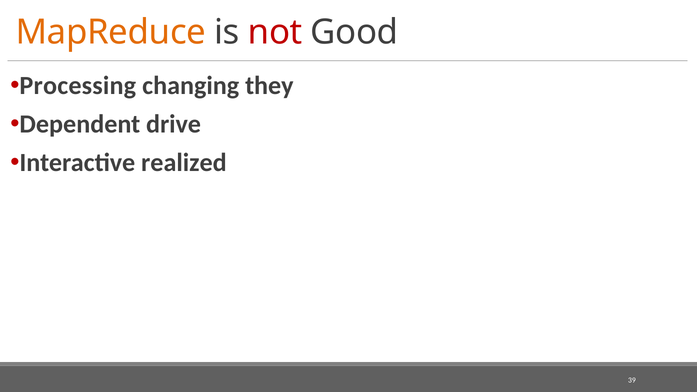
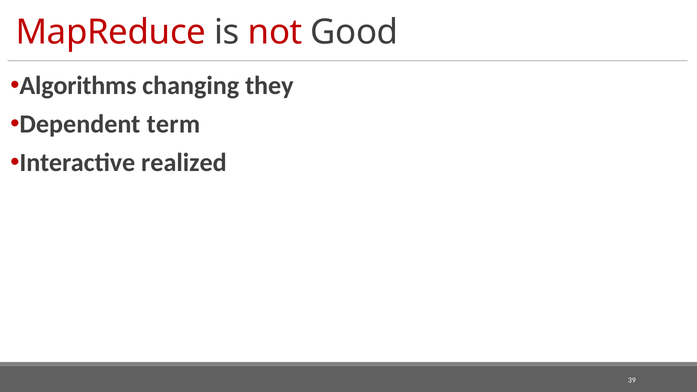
MapReduce colour: orange -> red (111, 32)
Processing: Processing -> Algorithms (78, 86)
drive: drive -> term (173, 124)
